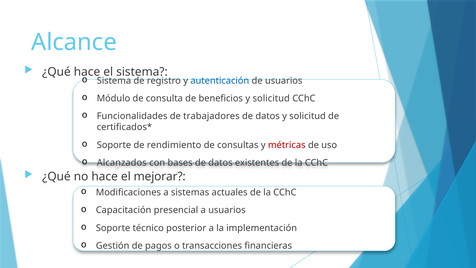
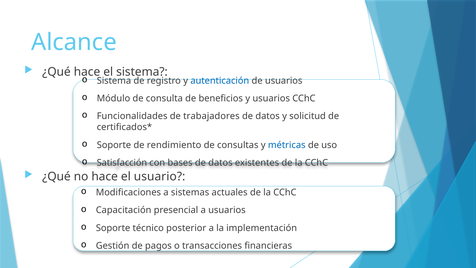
beneficios y solicitud: solicitud -> usuarios (271, 98)
métricas colour: red -> blue (287, 145)
Alcanzados: Alcanzados -> Satisfacción (122, 163)
mejorar: mejorar -> usuario (160, 176)
